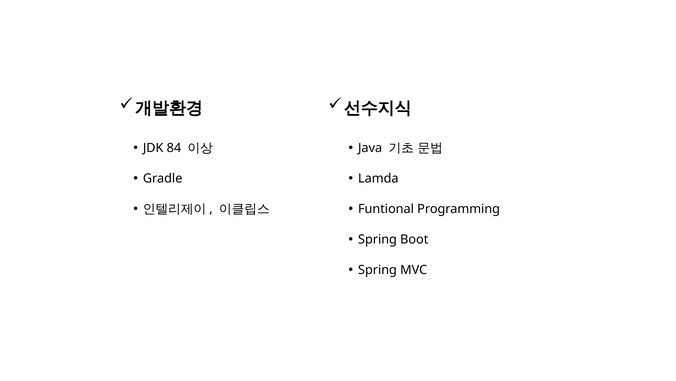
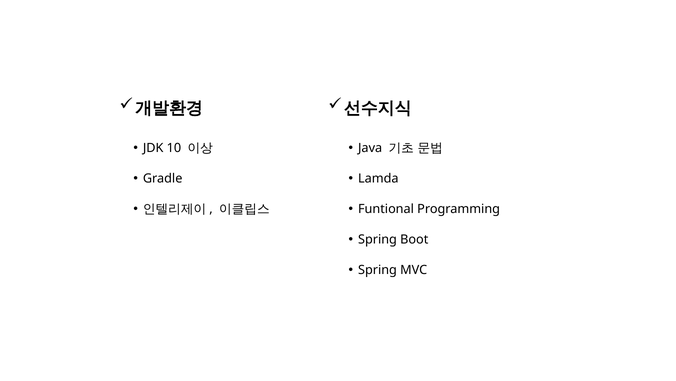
84: 84 -> 10 (174, 148)
